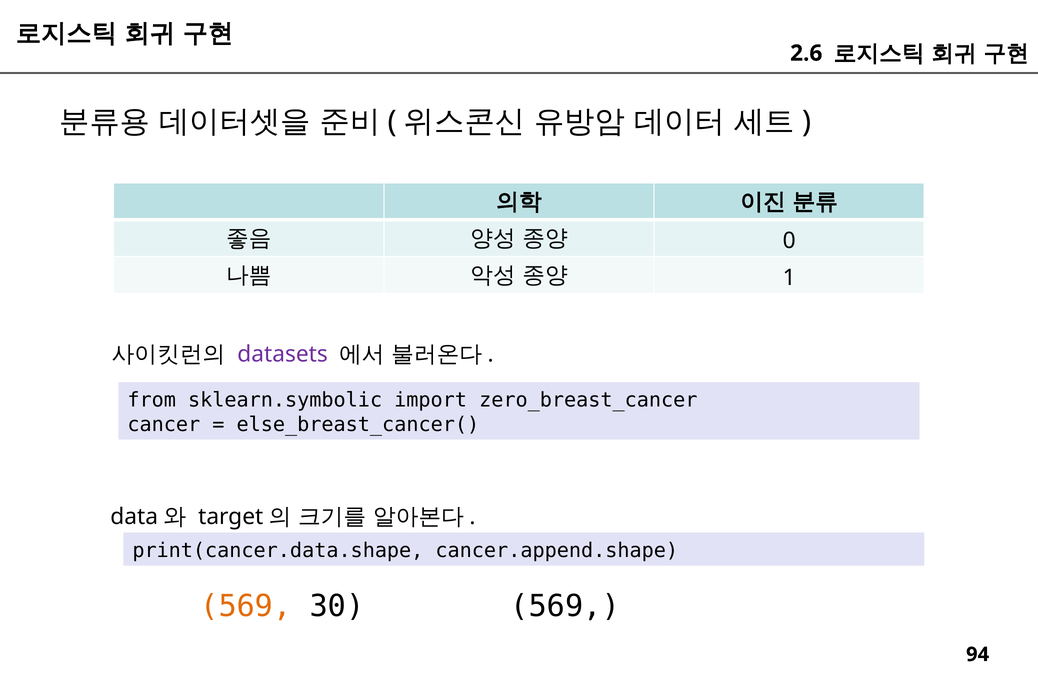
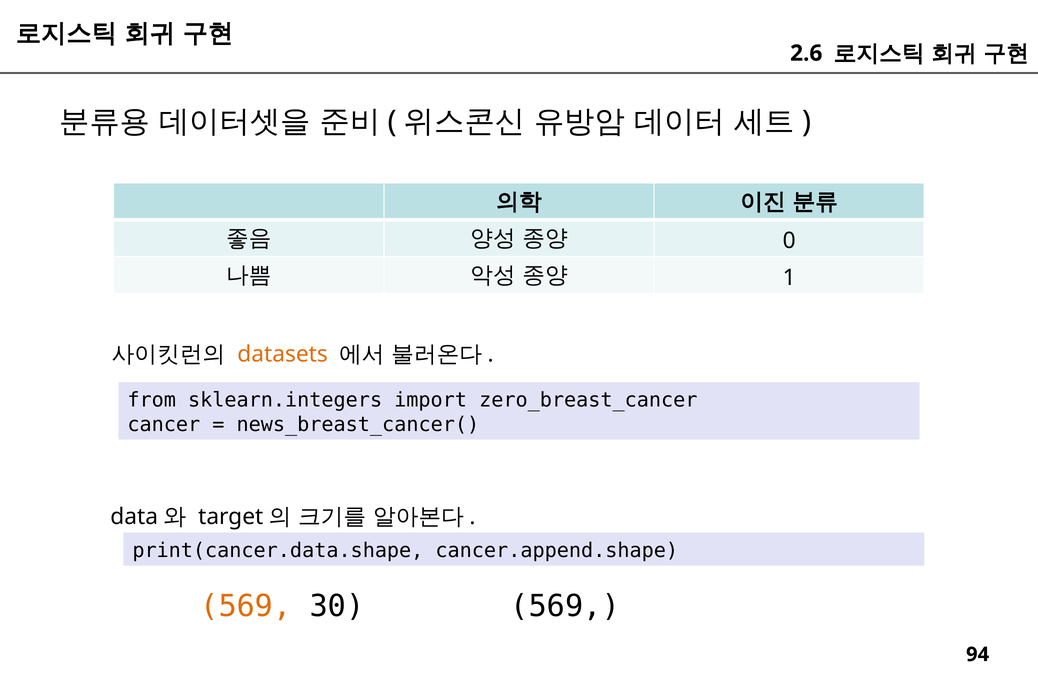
datasets colour: purple -> orange (283, 354)
sklearn.symbolic: sklearn.symbolic -> sklearn.integers (285, 400)
else_breast_cancer(: else_breast_cancer( -> news_breast_cancer( (358, 424)
